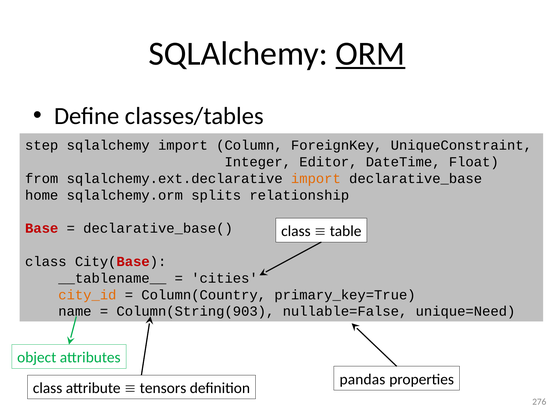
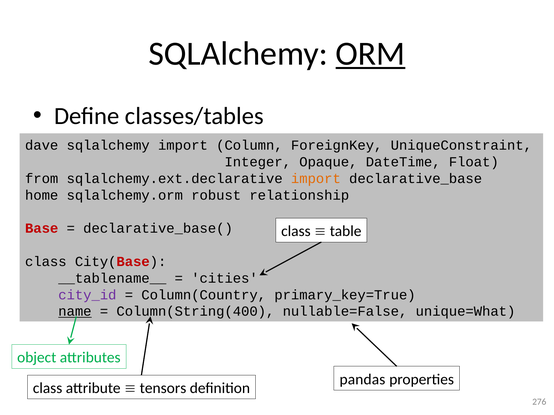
step: step -> dave (42, 146)
Editor: Editor -> Opaque (328, 162)
splits: splits -> robust (216, 195)
city_id colour: orange -> purple (87, 295)
name underline: none -> present (75, 312)
Column(String(903: Column(String(903 -> Column(String(400 (195, 312)
unique=Need: unique=Need -> unique=What (465, 312)
